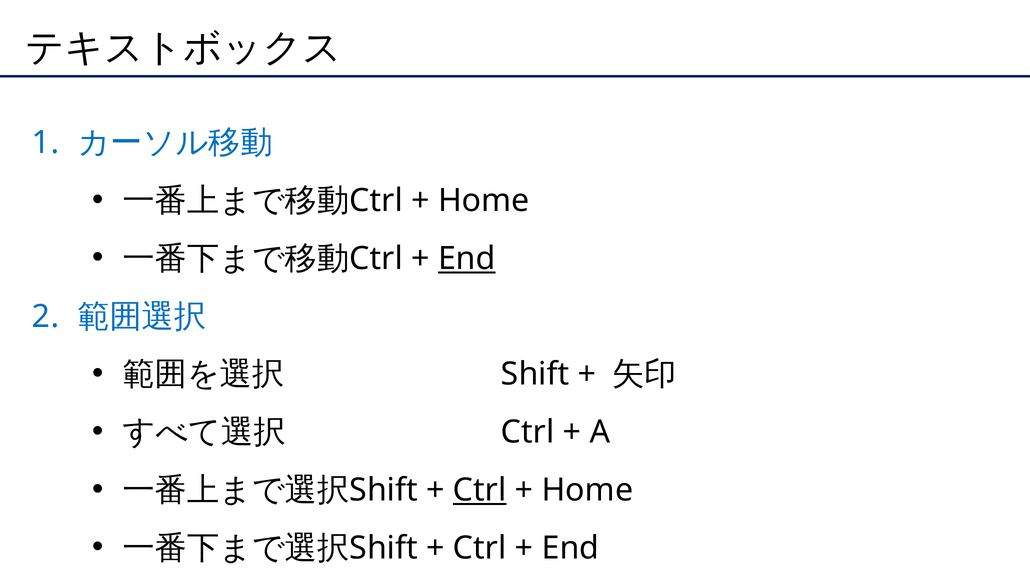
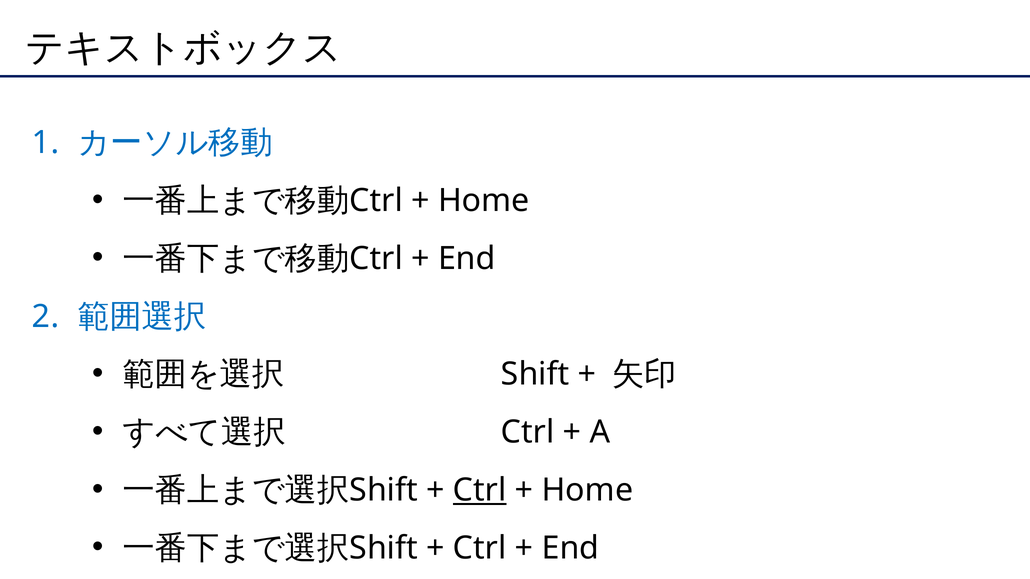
End underline: present -> none (467, 259)
